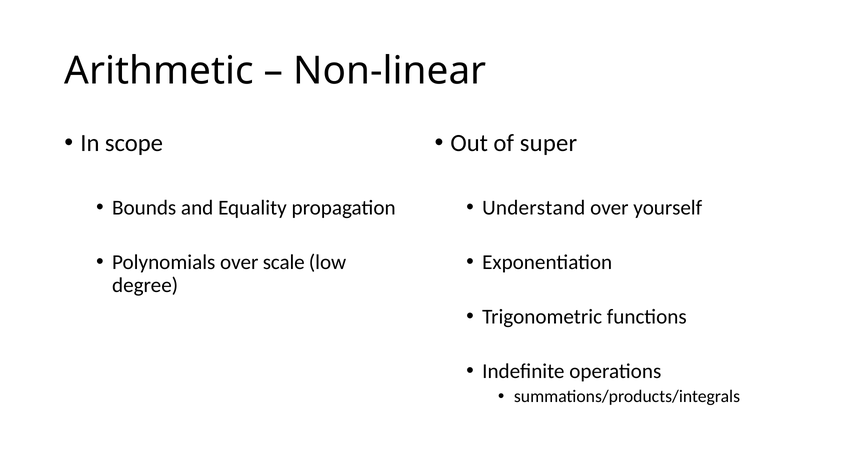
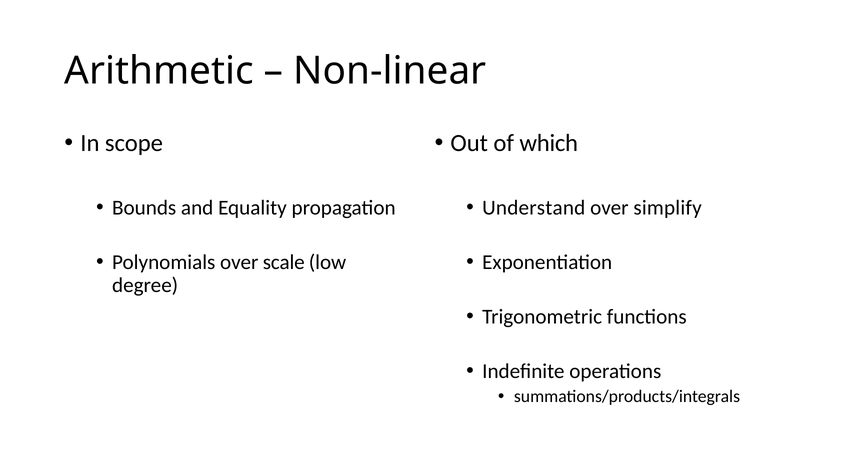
super: super -> which (549, 143)
yourself: yourself -> simplify (668, 208)
